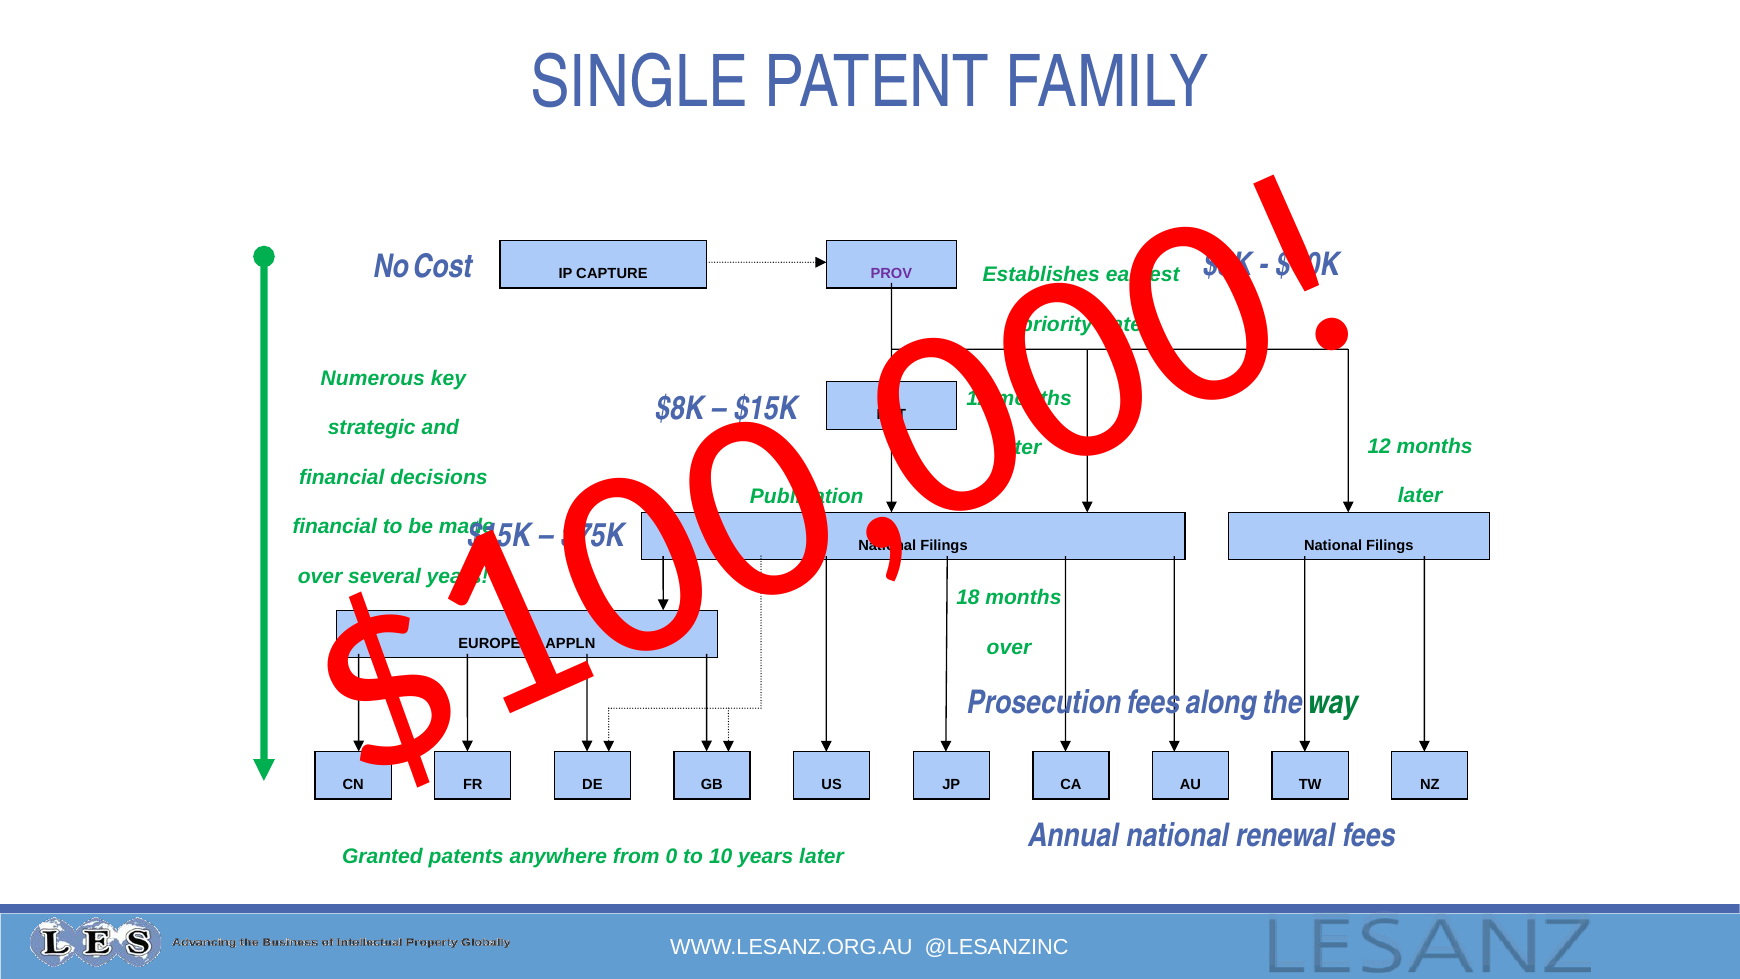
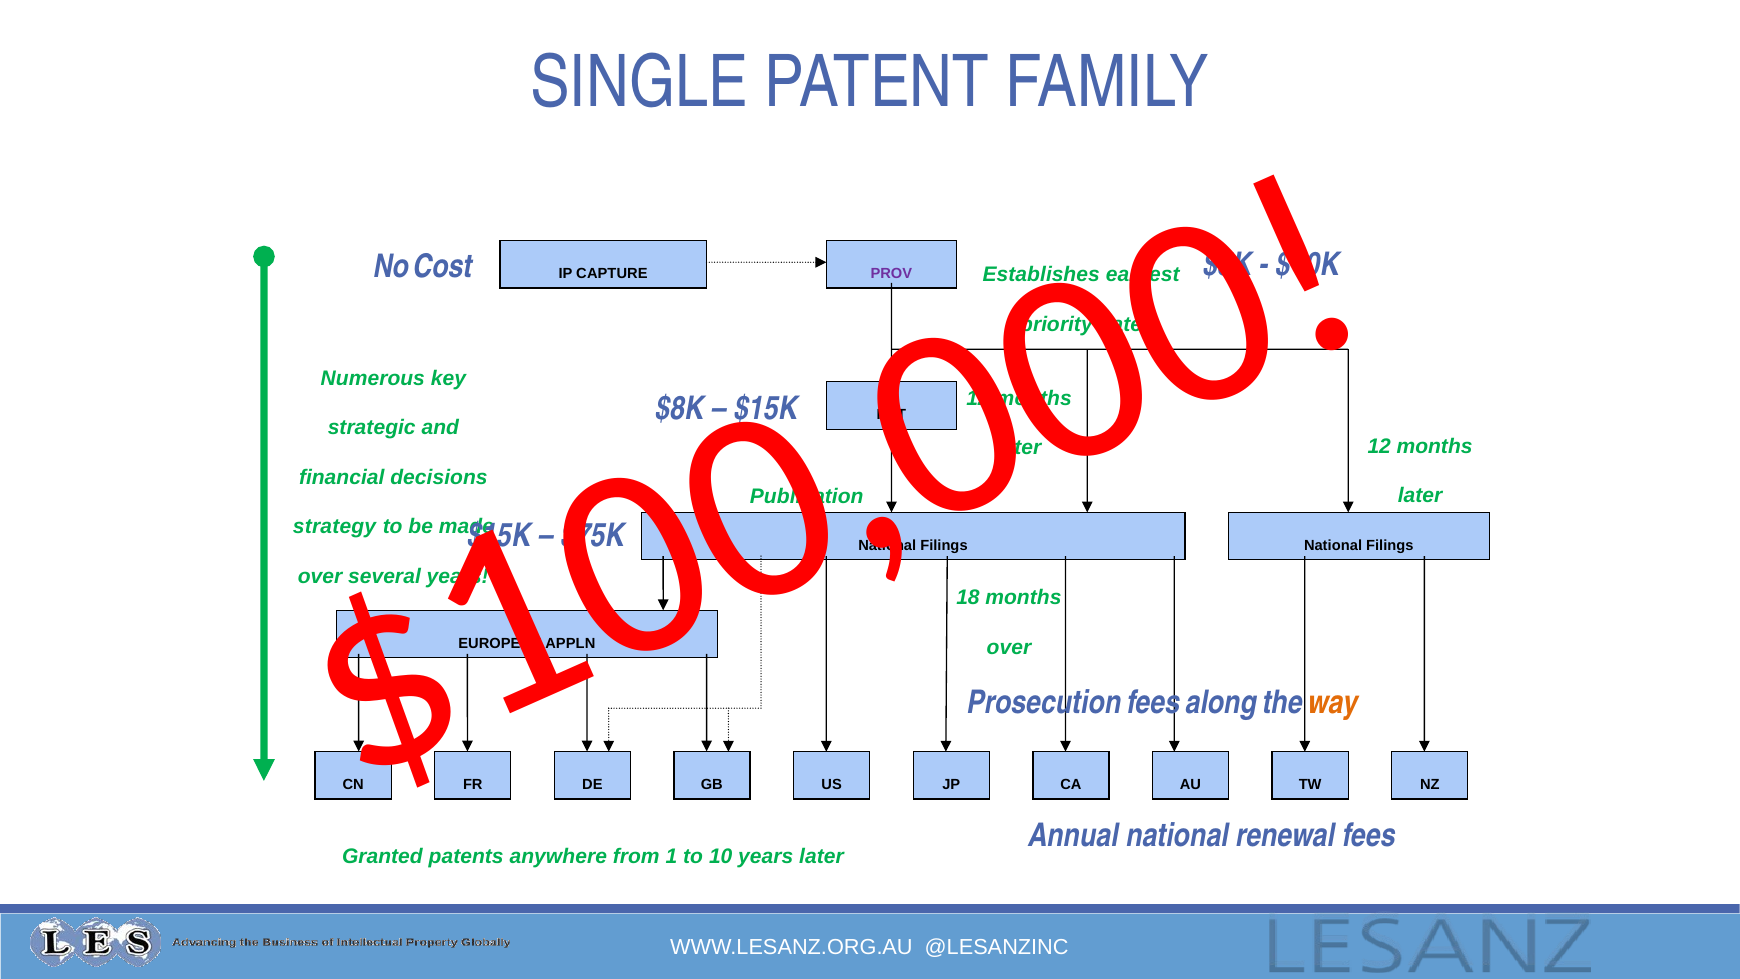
financial: financial -> strategy (335, 527)
way colour: green -> orange (1333, 703)
from 0: 0 -> 1 (671, 856)
